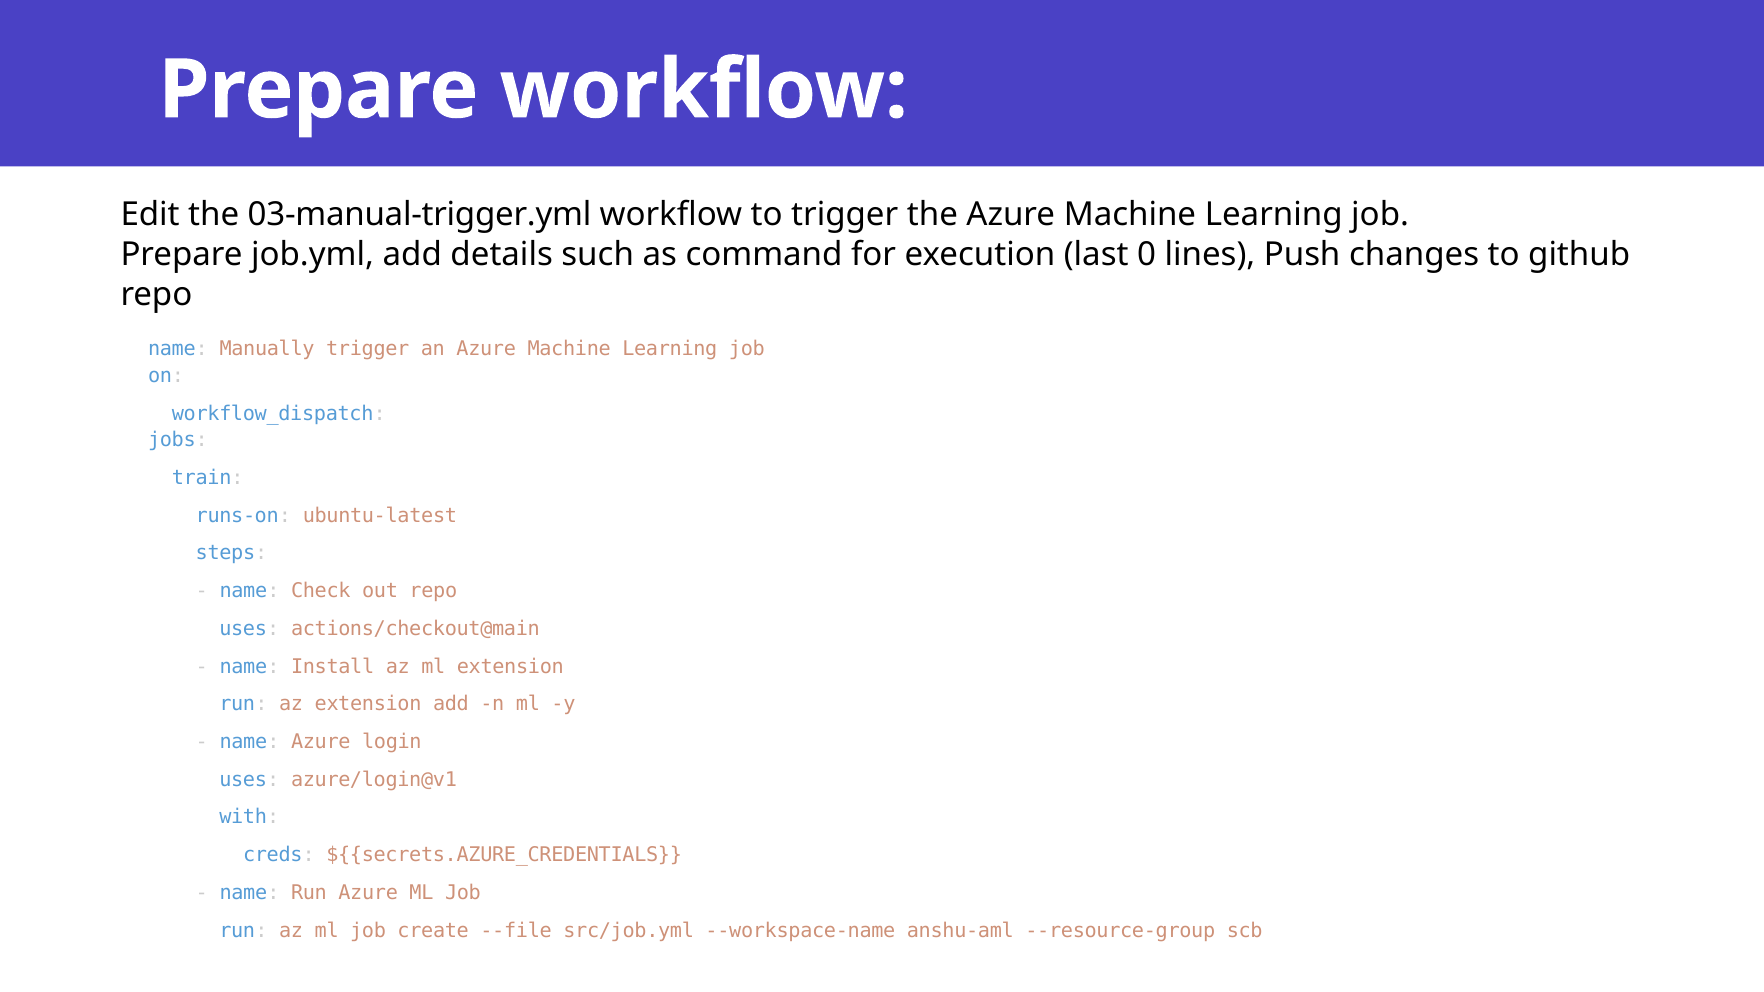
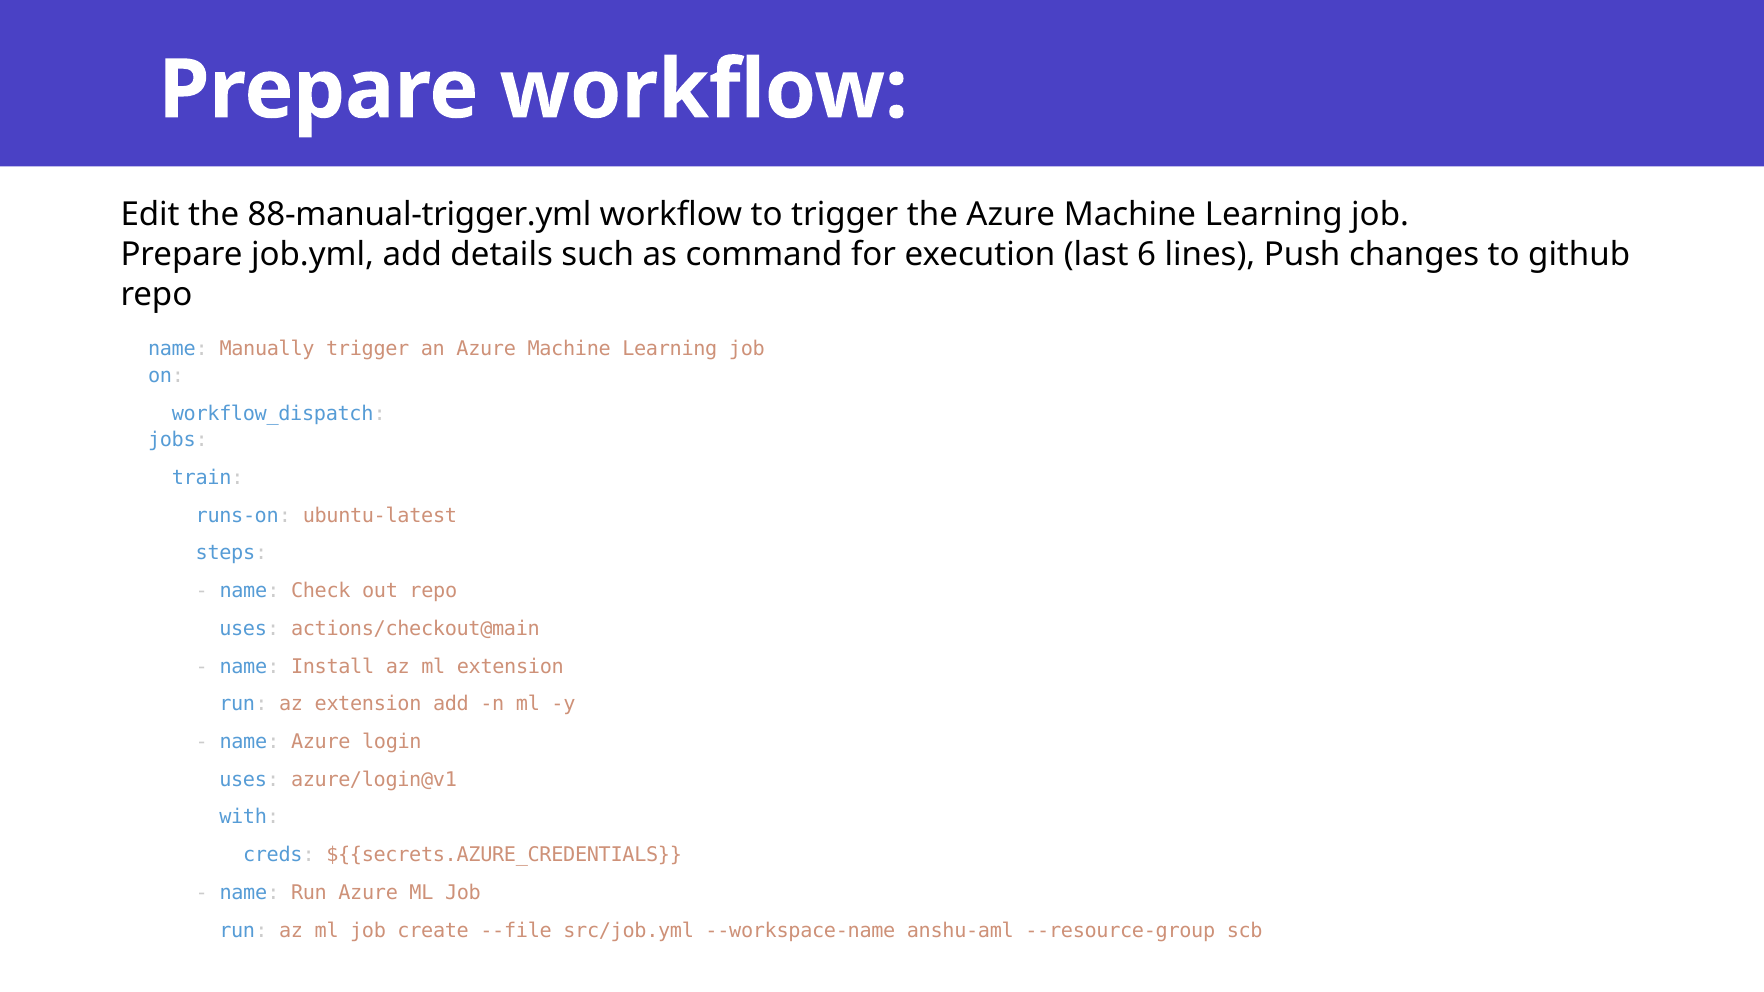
03-manual-trigger.yml: 03-manual-trigger.yml -> 88-manual-trigger.yml (420, 215)
0: 0 -> 6 (1147, 255)
